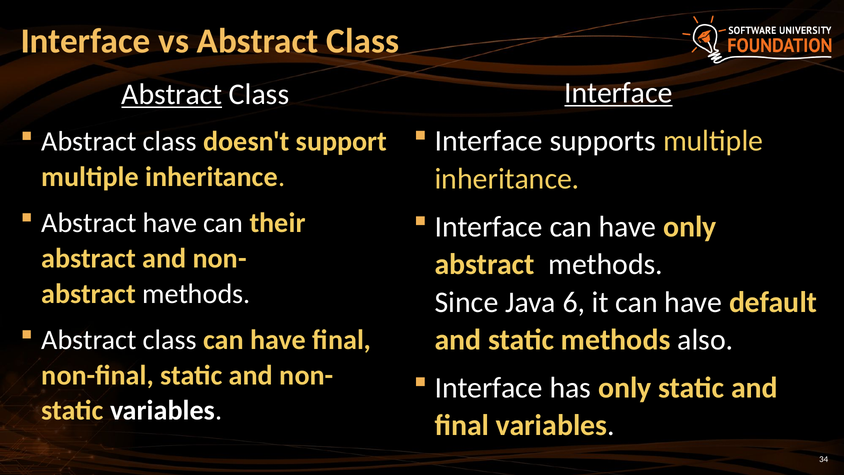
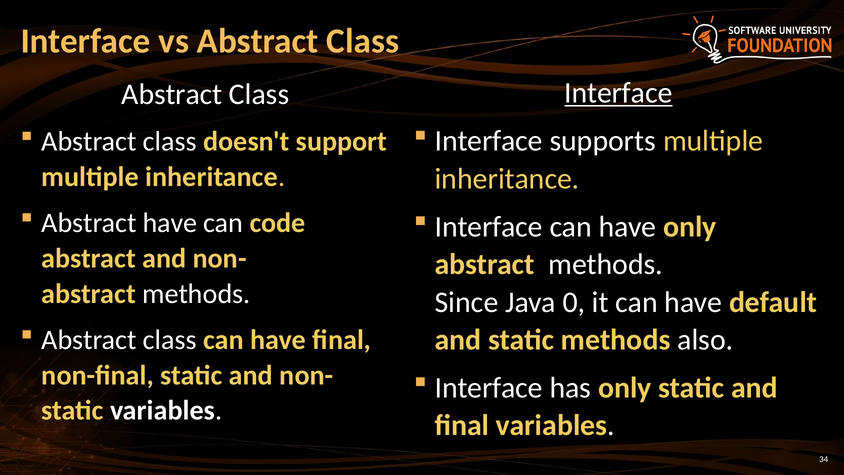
Abstract underline: present -> none (172, 94)
their: their -> code (278, 223)
6: 6 -> 0 (574, 302)
